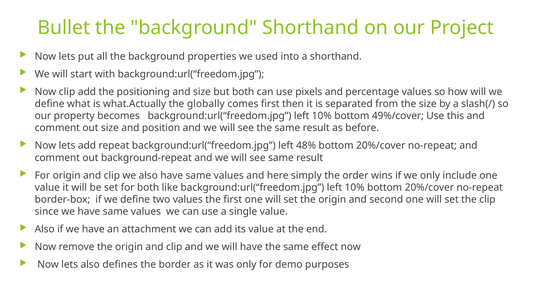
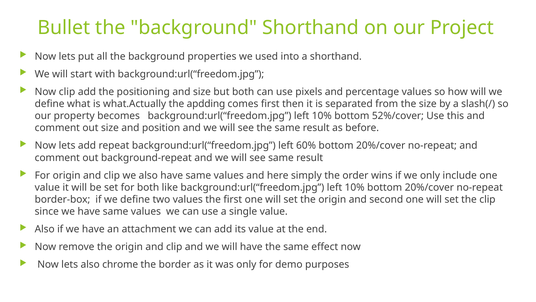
globally: globally -> apdding (206, 104)
49%/cover: 49%/cover -> 52%/cover (398, 116)
48%: 48% -> 60% (306, 145)
defines: defines -> chrome (120, 264)
